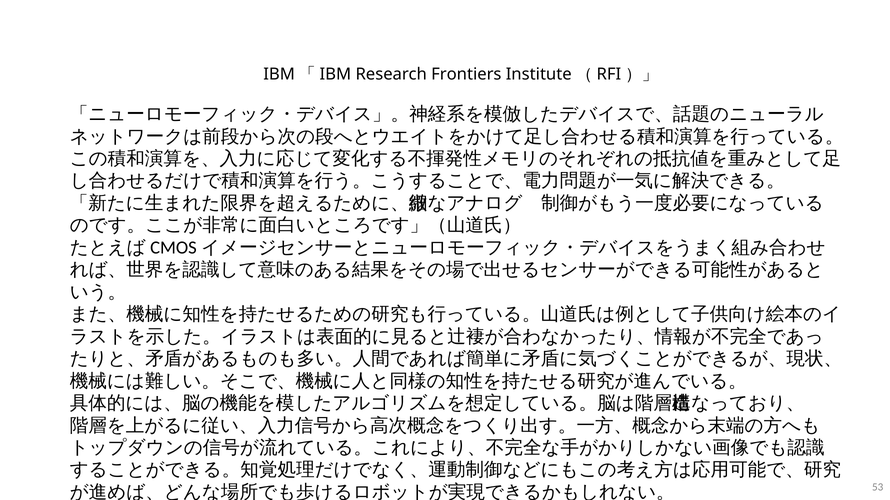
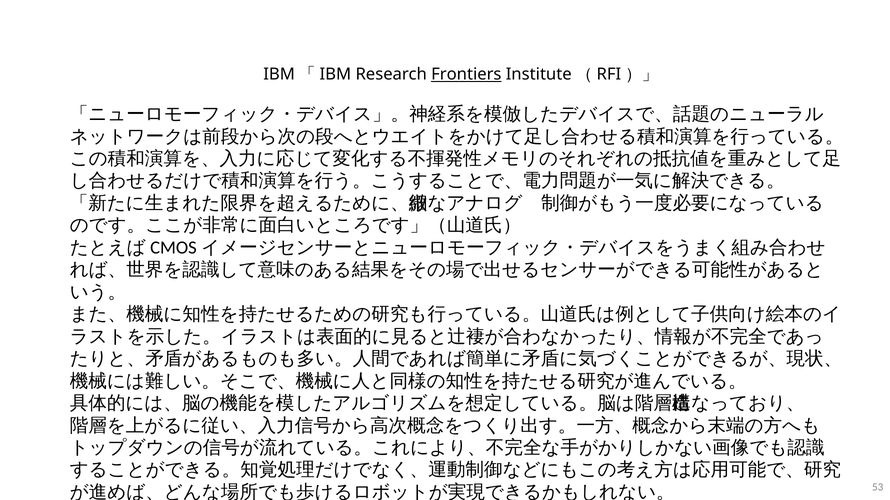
Frontiers underline: none -> present (466, 74)
